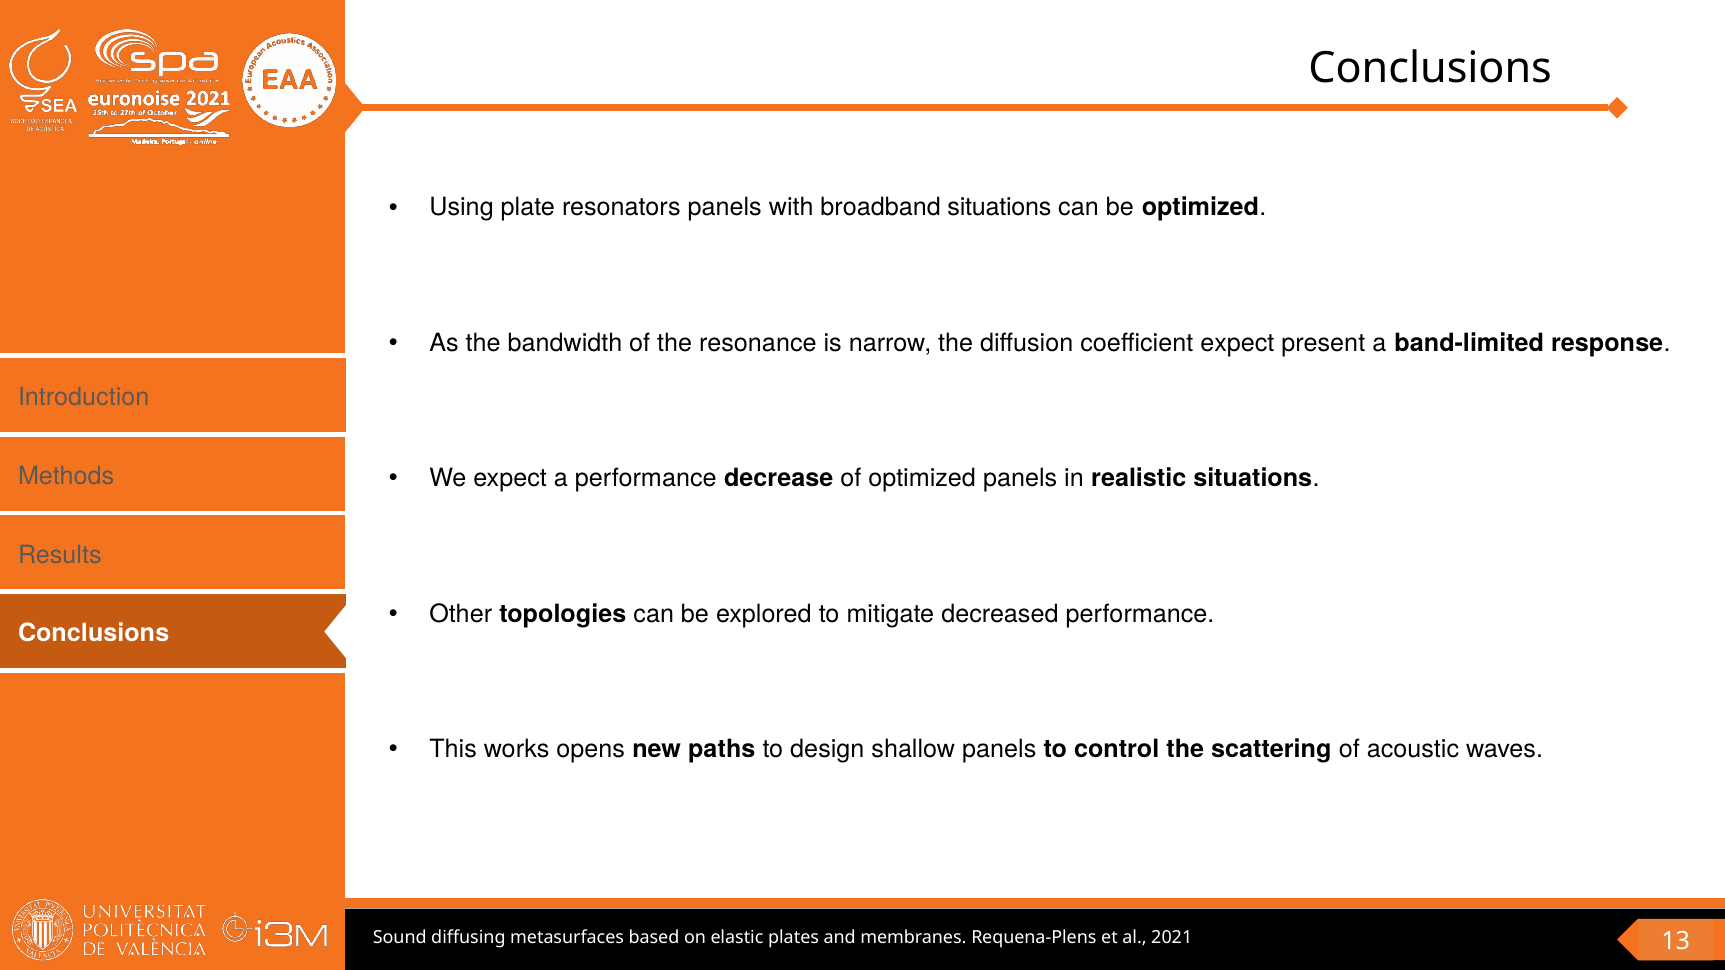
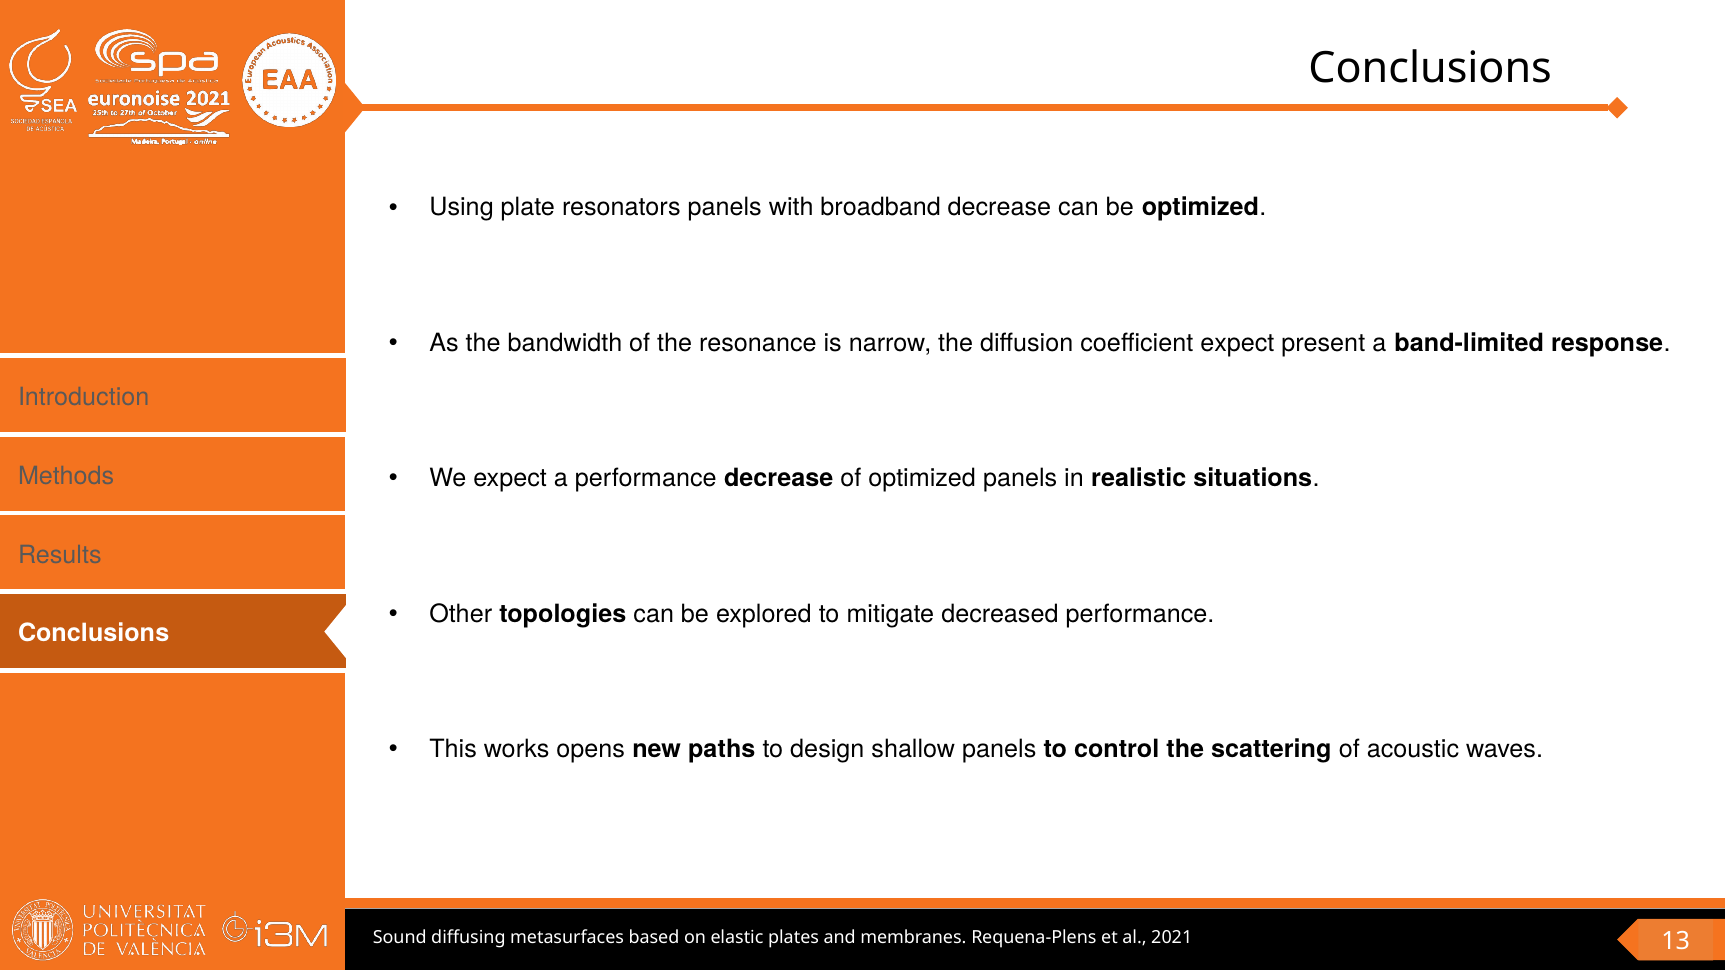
broadband situations: situations -> decrease (999, 208)
